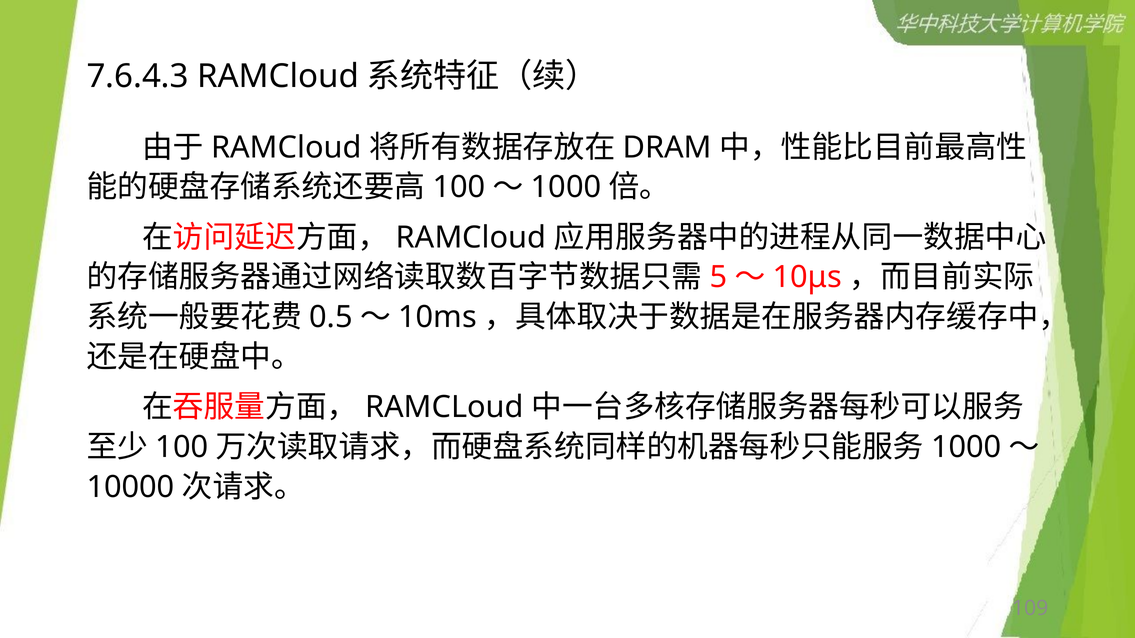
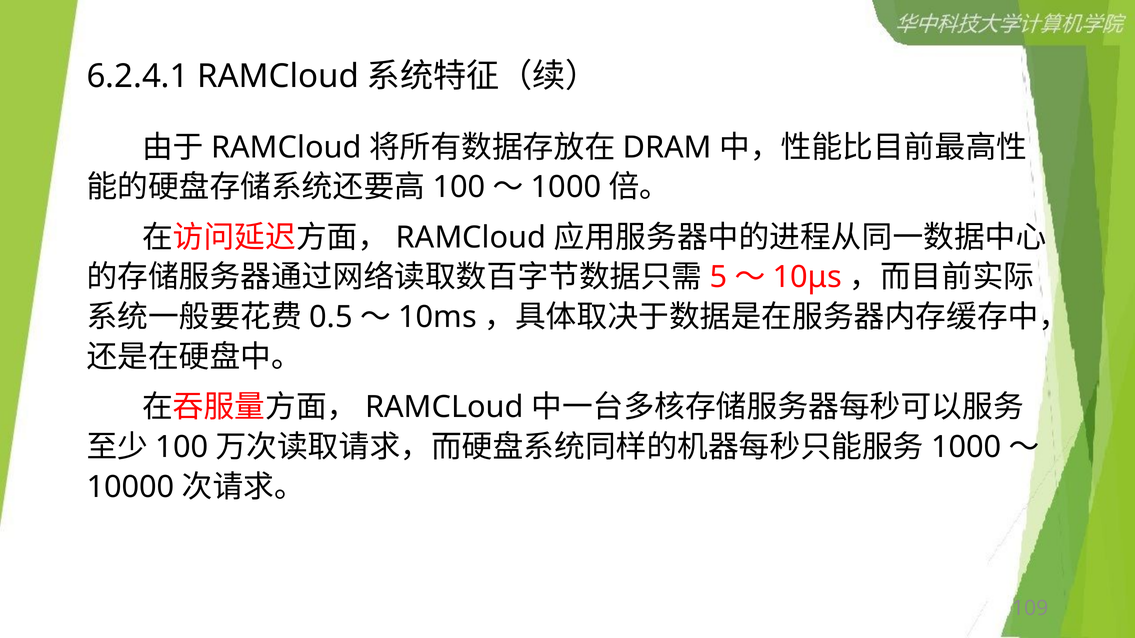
7.6.4.3: 7.6.4.3 -> 6.2.4.1 (138, 77)
